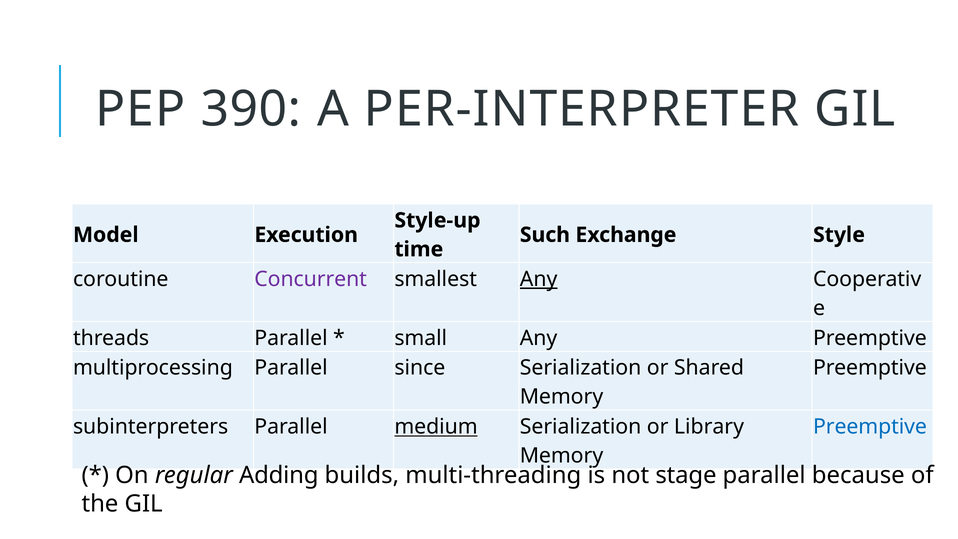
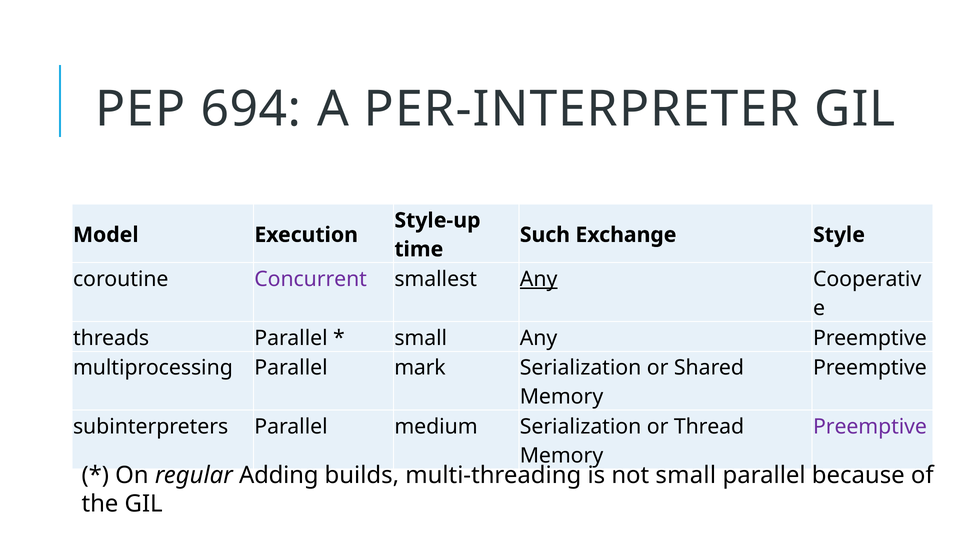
390: 390 -> 694 (251, 109)
since: since -> mark (420, 368)
medium underline: present -> none (436, 427)
Library: Library -> Thread (709, 427)
Preemptive colour: blue -> purple (870, 427)
not stage: stage -> small (686, 475)
